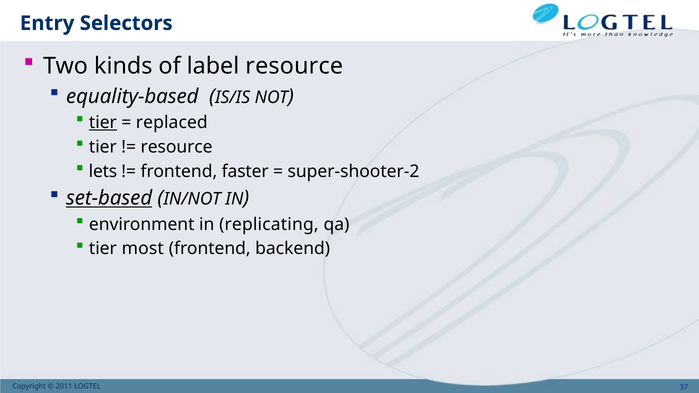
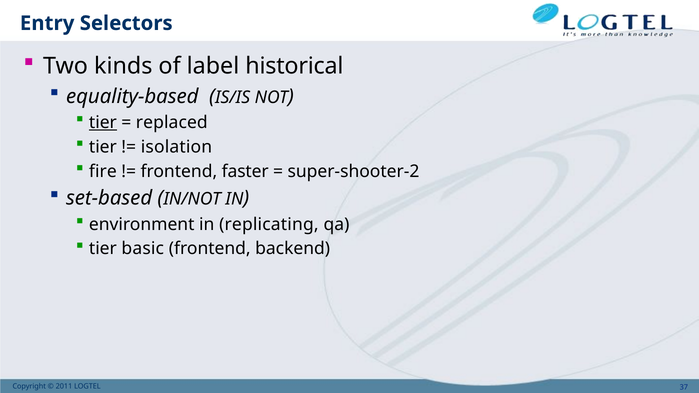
label resource: resource -> historical (294, 66)
resource: resource -> isolation (176, 147)
lets: lets -> fire (103, 171)
set-based underline: present -> none (109, 198)
most: most -> basic (143, 249)
